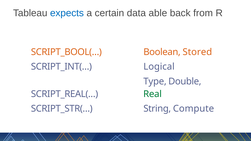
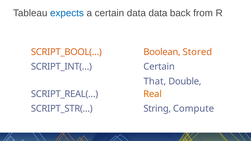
data able: able -> data (158, 13)
Logical: Logical -> Certain (159, 67)
Type: Type -> That (155, 81)
Real colour: green -> orange (153, 94)
